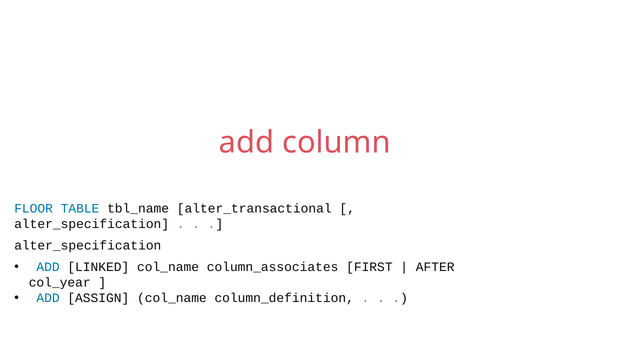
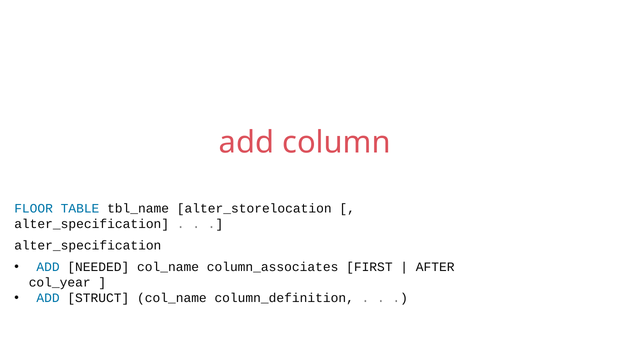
alter_transactional: alter_transactional -> alter_storelocation (254, 209)
LINKED: LINKED -> NEEDED (98, 268)
ASSIGN: ASSIGN -> STRUCT (98, 299)
